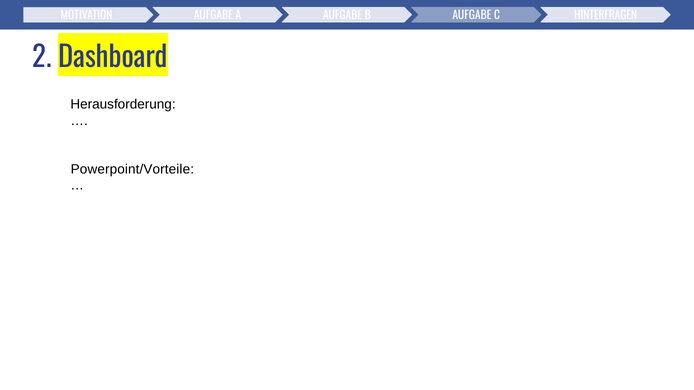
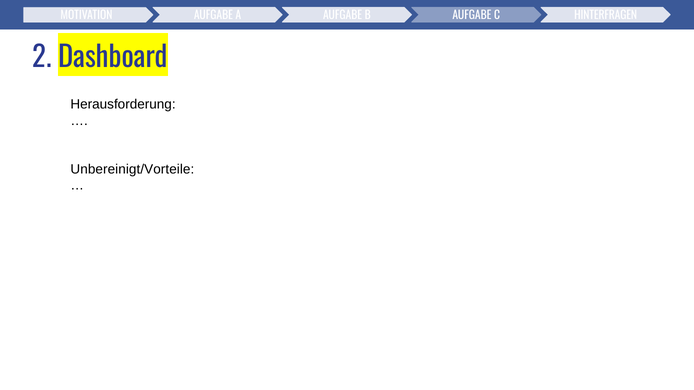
Powerpoint/Vorteile: Powerpoint/Vorteile -> Unbereinigt/Vorteile (132, 169)
